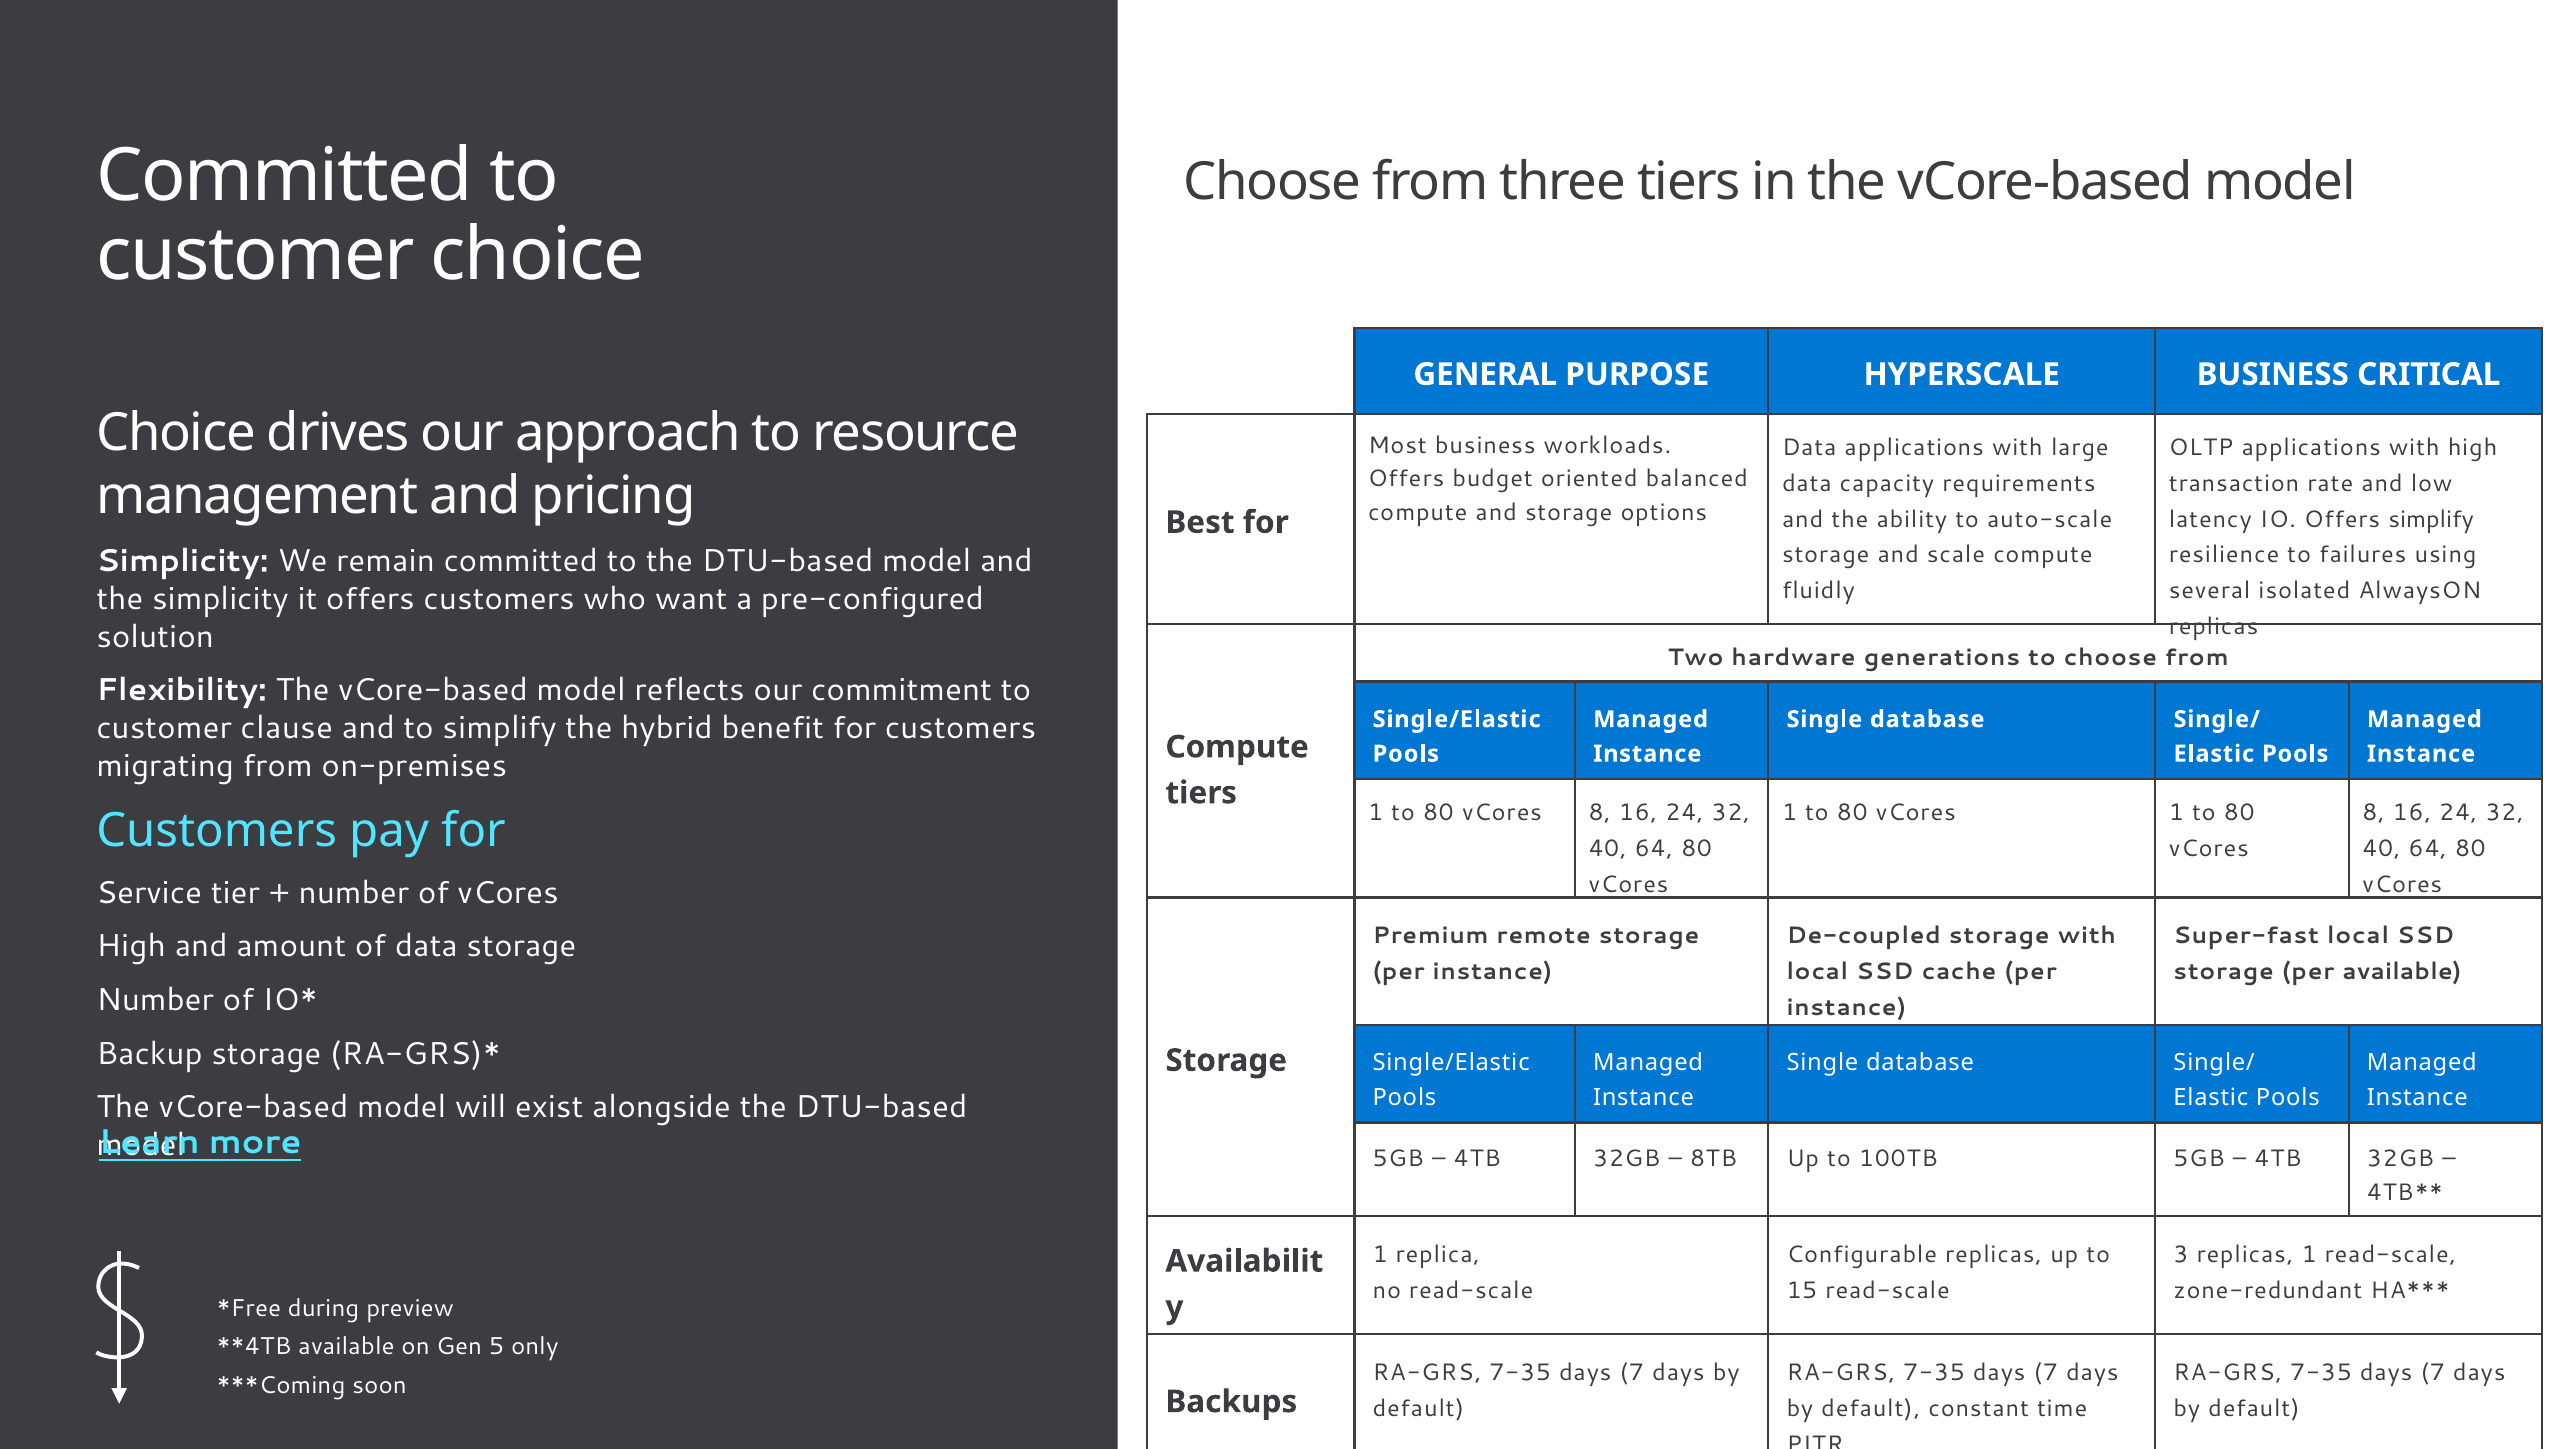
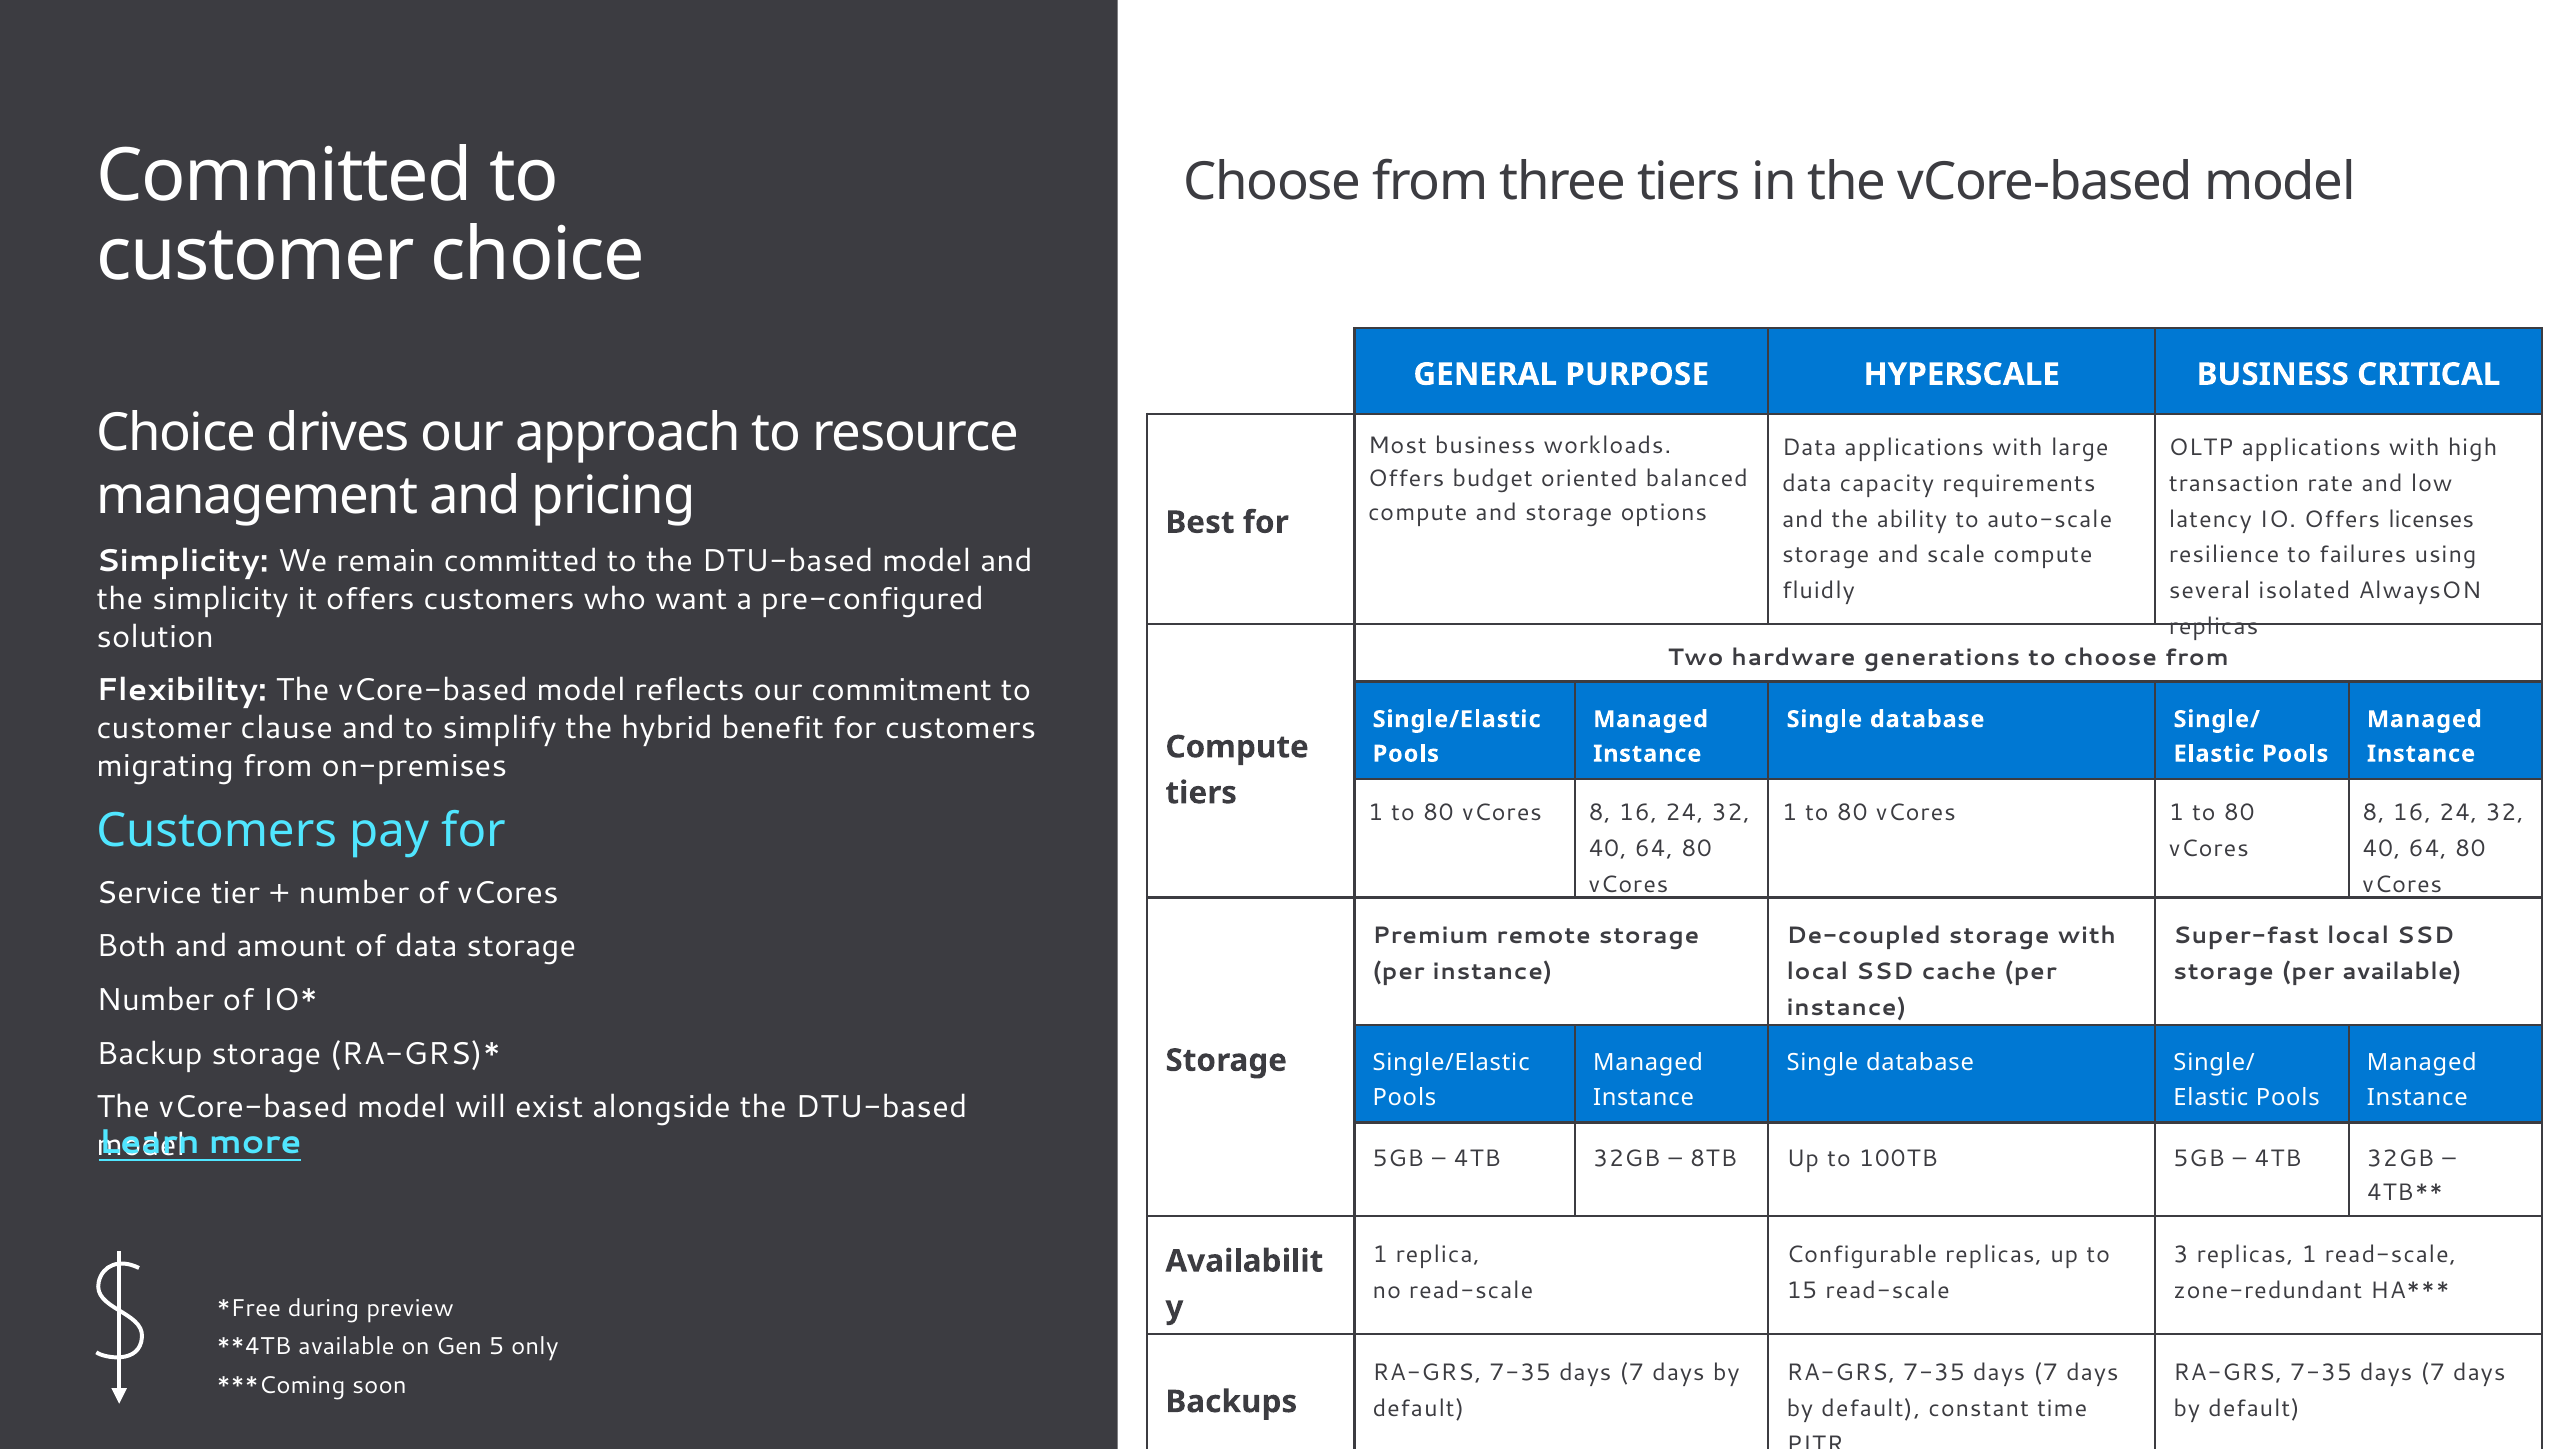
Offers simplify: simplify -> licenses (2431, 519)
High: High -> Both (131, 946)
